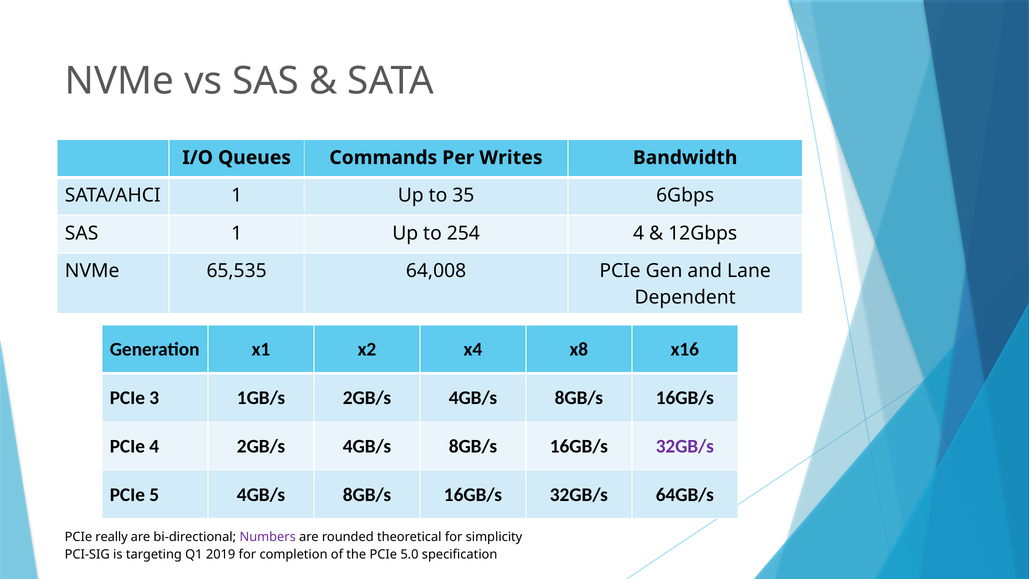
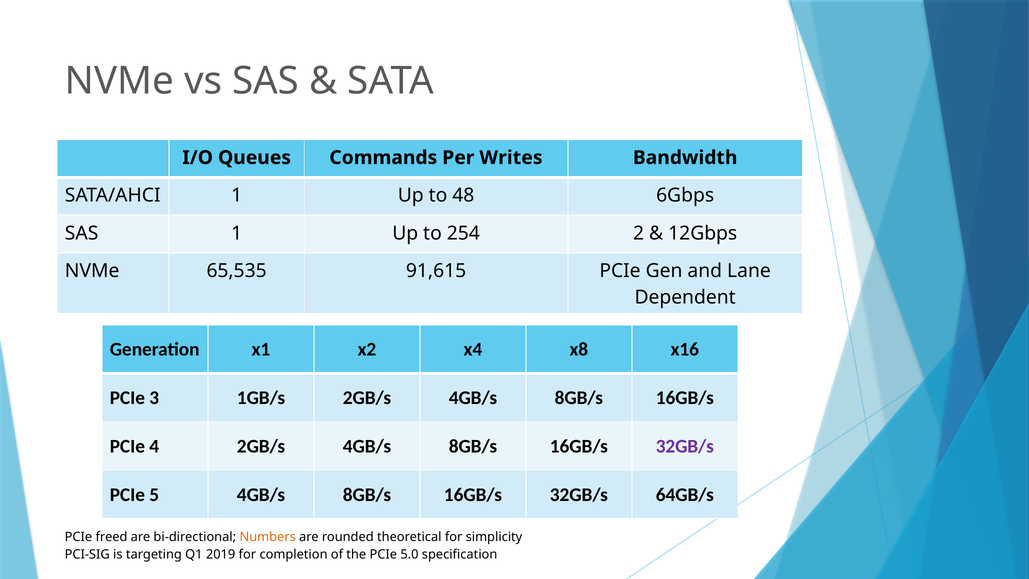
35: 35 -> 48 (463, 195)
254 4: 4 -> 2 (639, 233)
64,008: 64,008 -> 91,615 (436, 271)
really: really -> freed (111, 537)
Numbers colour: purple -> orange (268, 537)
